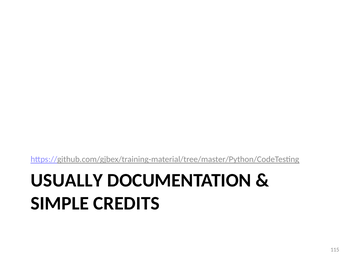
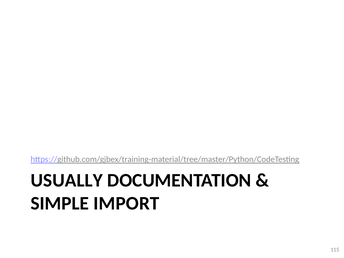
CREDITS: CREDITS -> IMPORT (126, 203)
